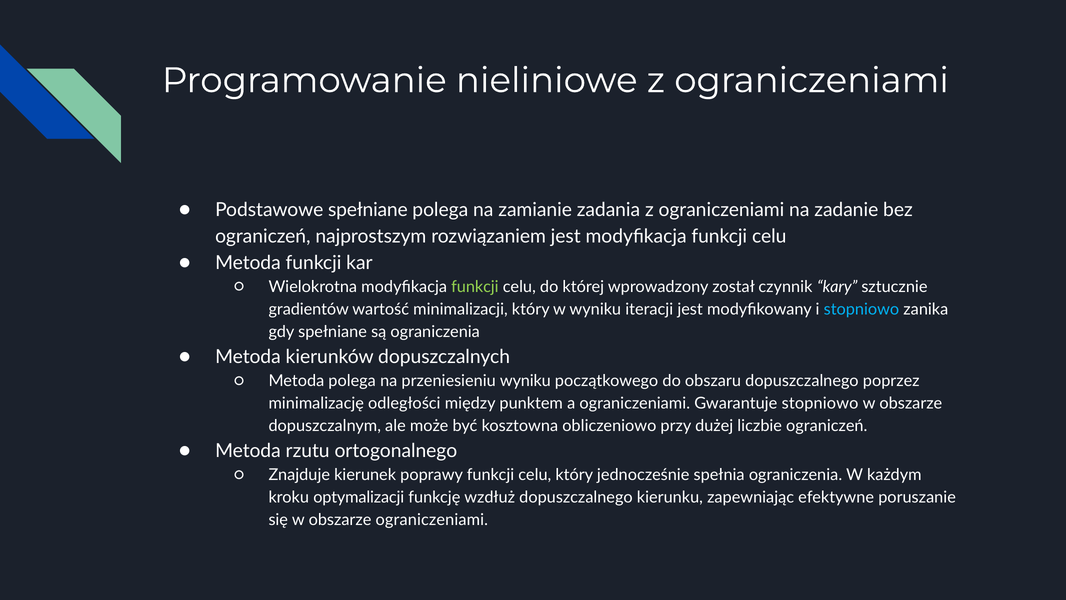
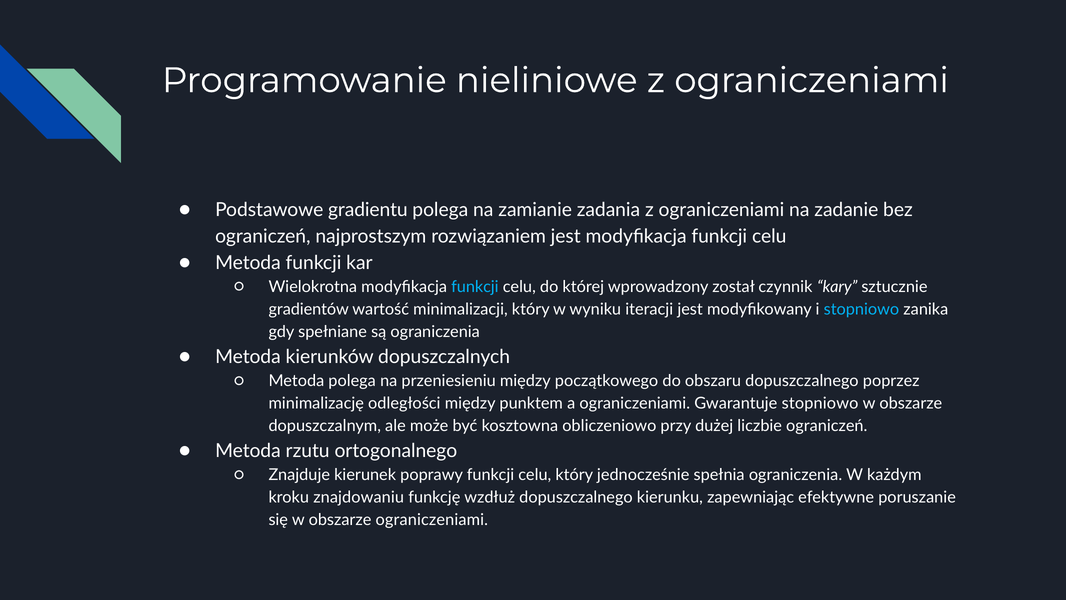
Podstawowe spełniane: spełniane -> gradientu (368, 210)
funkcji colour: light green -> light blue (475, 287)
przeniesieniu wyniku: wyniku -> między (525, 381)
optymalizacji: optymalizacji -> znajdowaniu (359, 497)
